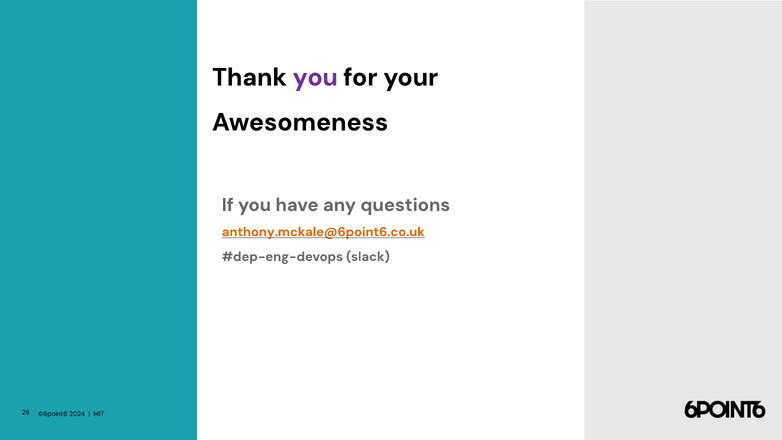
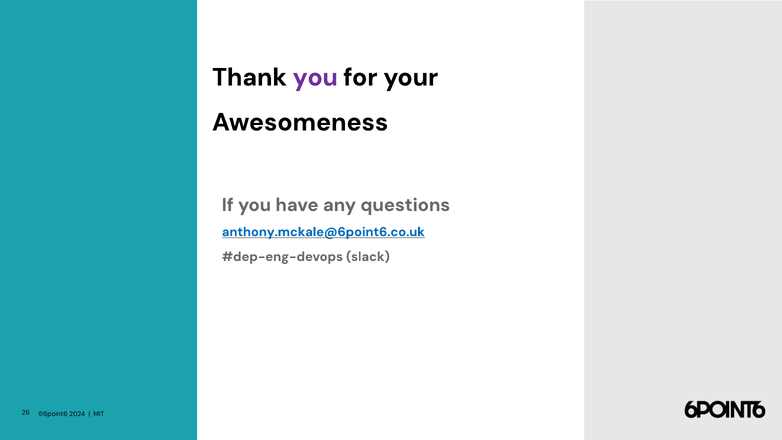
anthony.mckale@6point6.co.uk colour: orange -> blue (323, 232)
